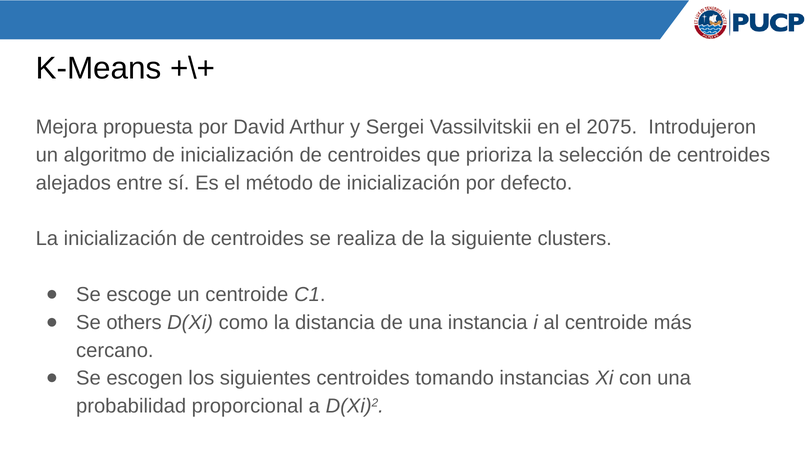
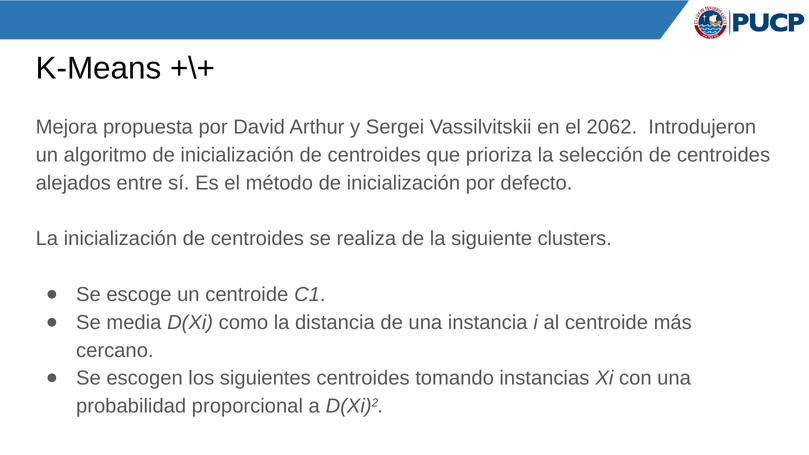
2075: 2075 -> 2062 (612, 127)
others: others -> media (134, 323)
